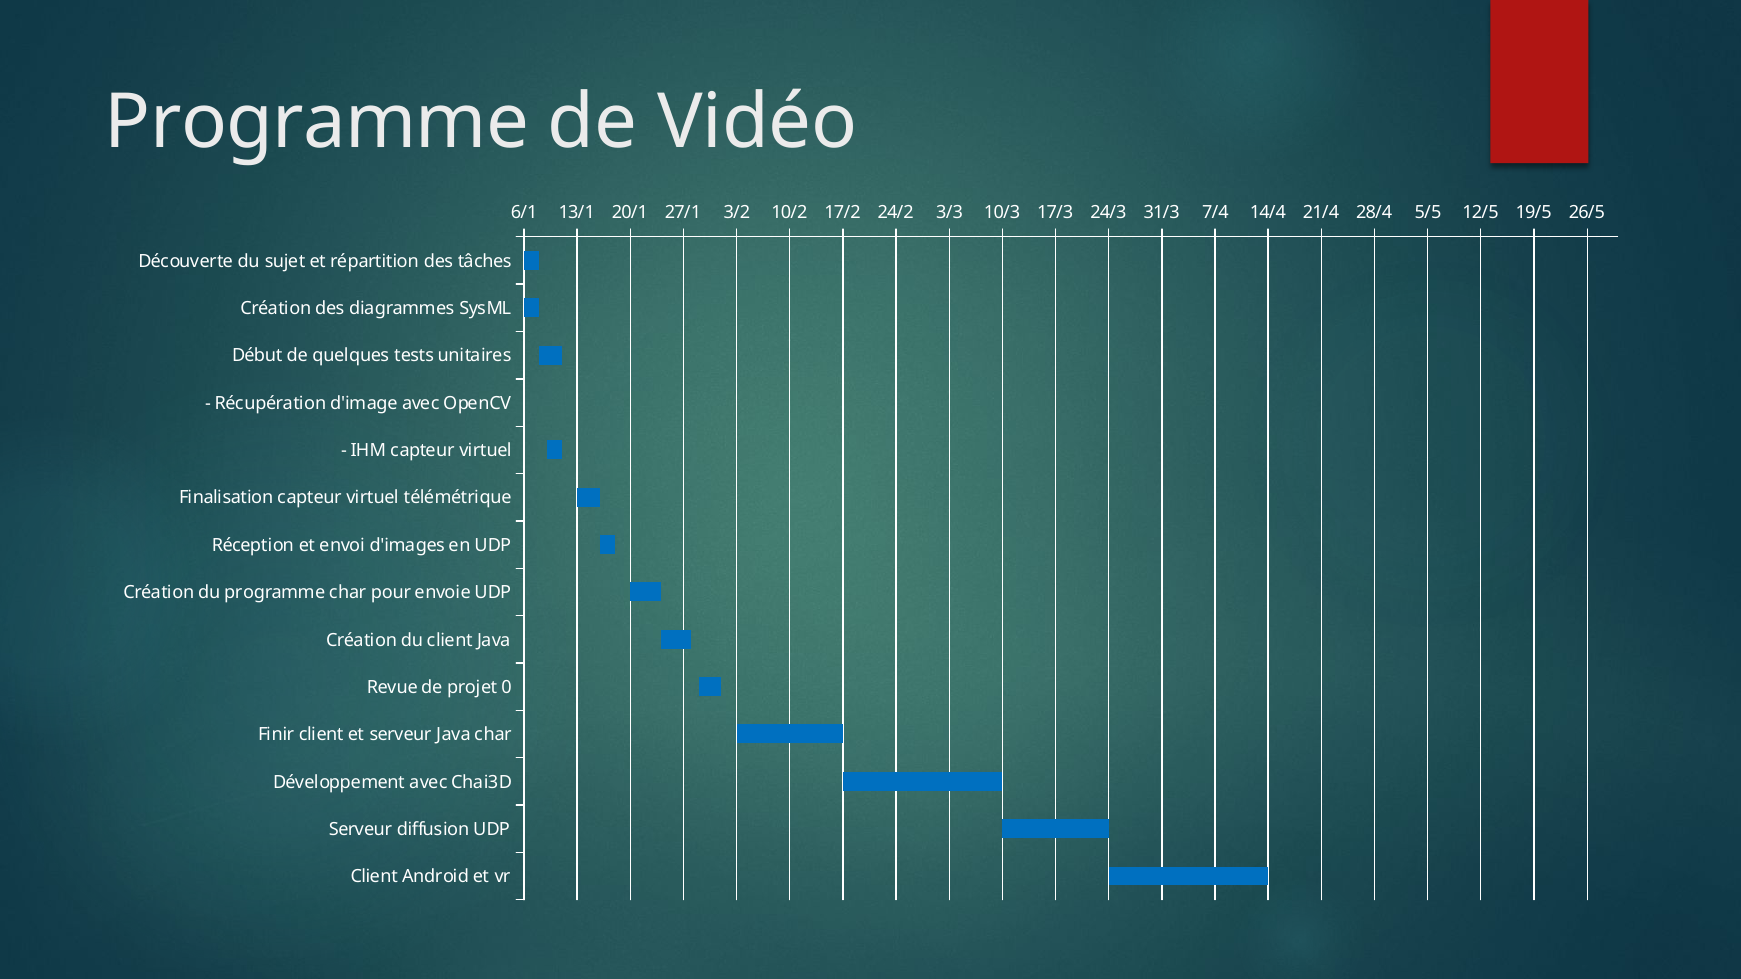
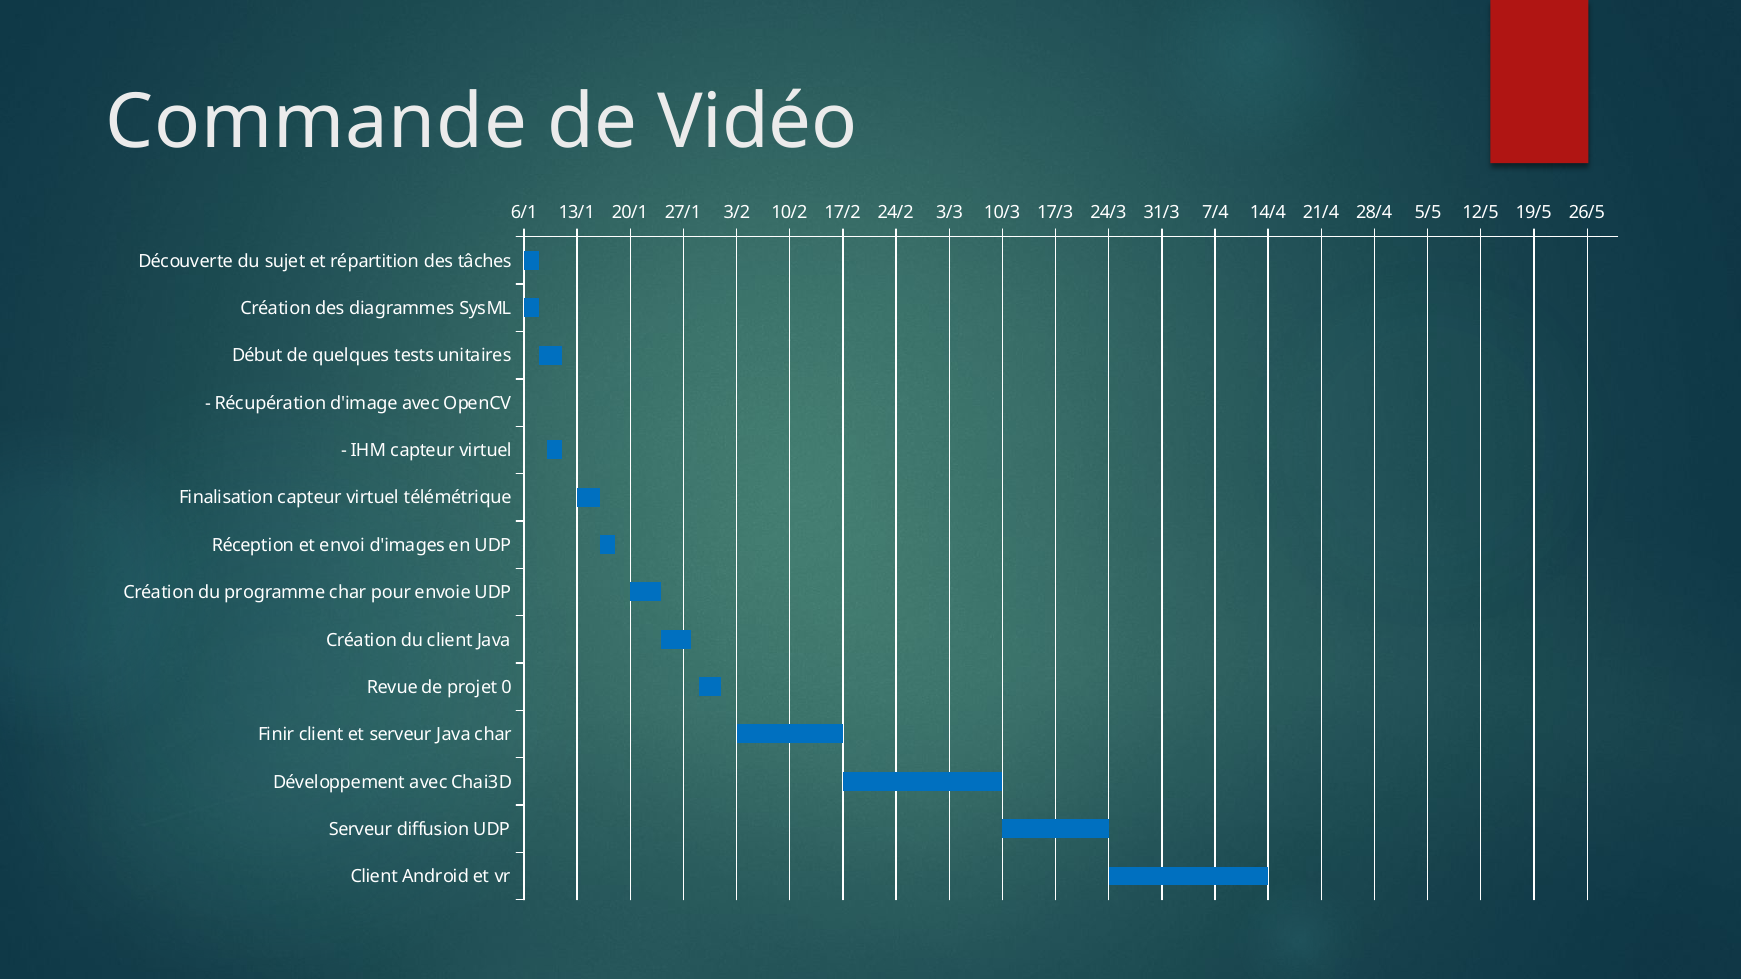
Programme: Programme -> Commande (316, 122)
